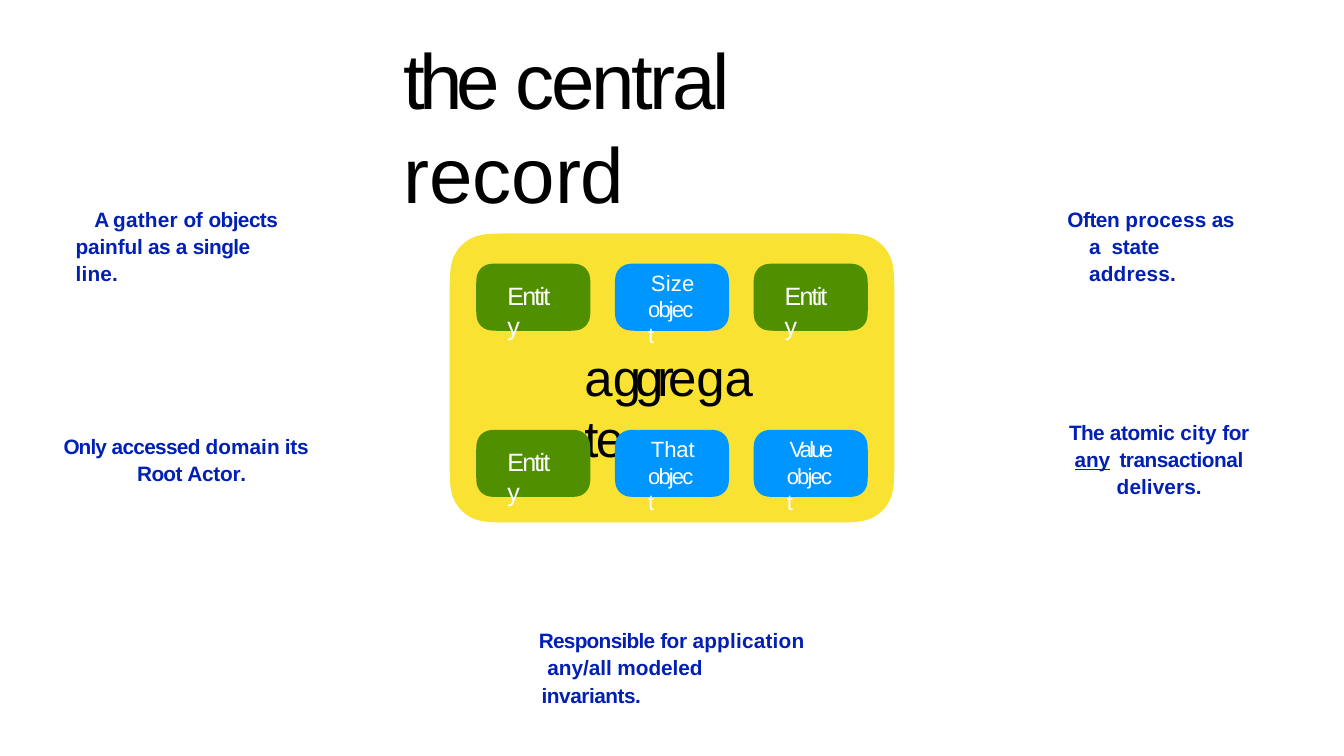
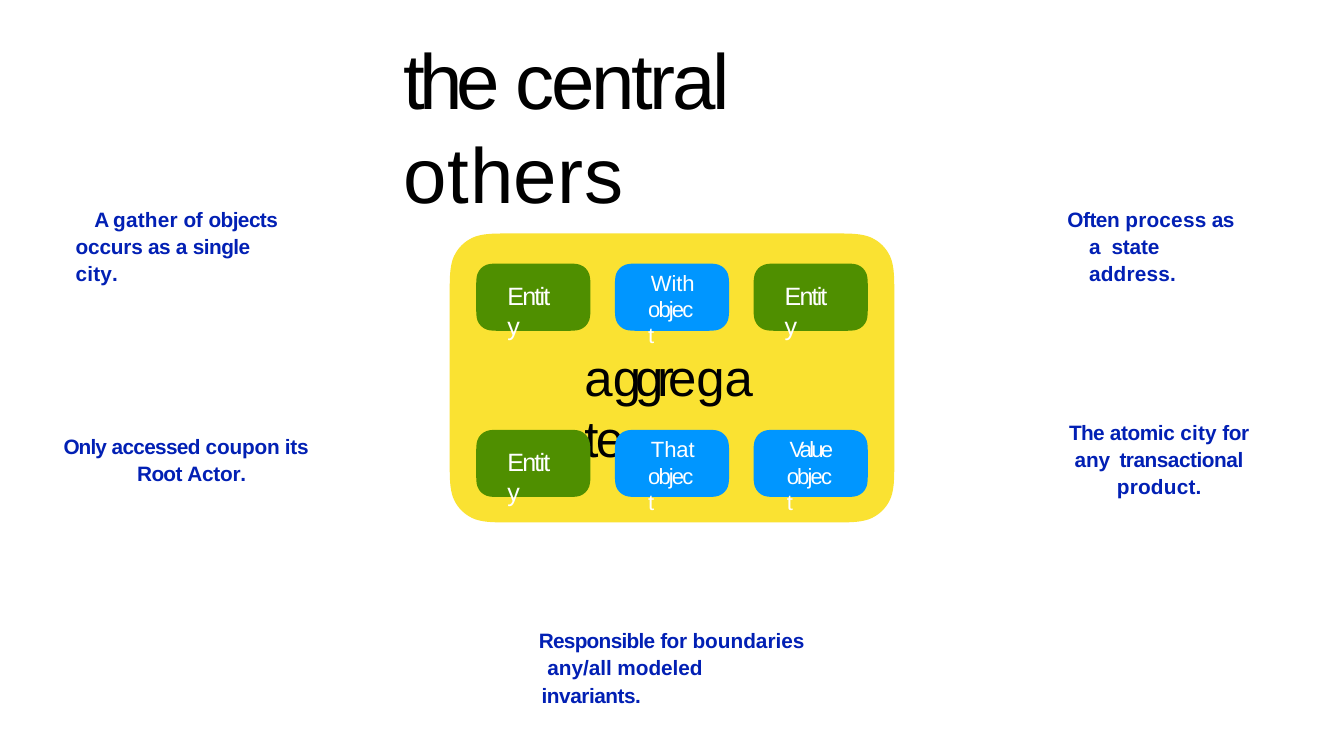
record: record -> others (514, 178)
painful: painful -> occurs (109, 248)
line: line -> city (97, 275)
Size: Size -> With (673, 284)
domain: domain -> coupon (243, 447)
any underline: present -> none (1092, 461)
delivers: delivers -> product (1159, 488)
application: application -> boundaries (749, 642)
